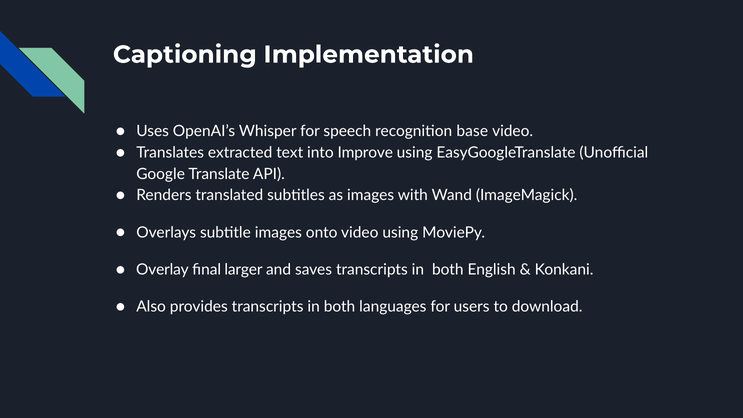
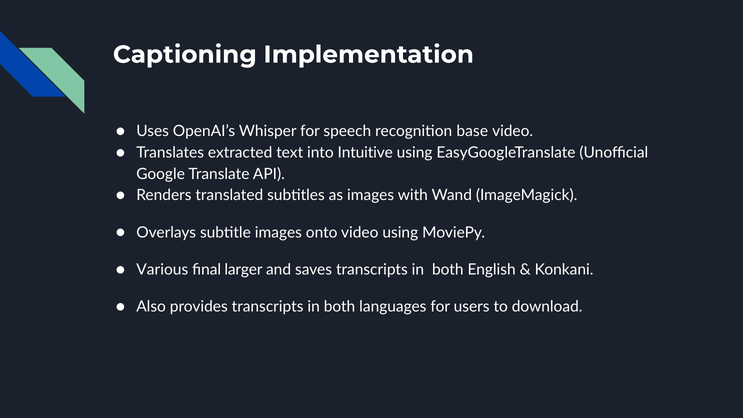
Improve: Improve -> Intuitive (365, 153)
Overlay: Overlay -> Various (162, 270)
